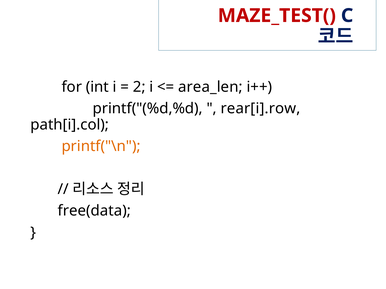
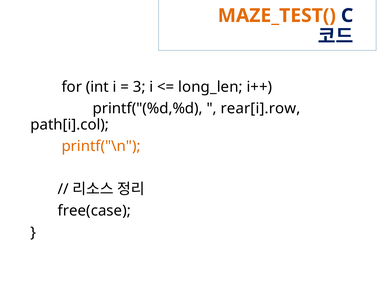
MAZE_TEST( colour: red -> orange (277, 16)
2: 2 -> 3 (139, 87)
area_len: area_len -> long_len (210, 87)
free(data: free(data -> free(case (94, 211)
